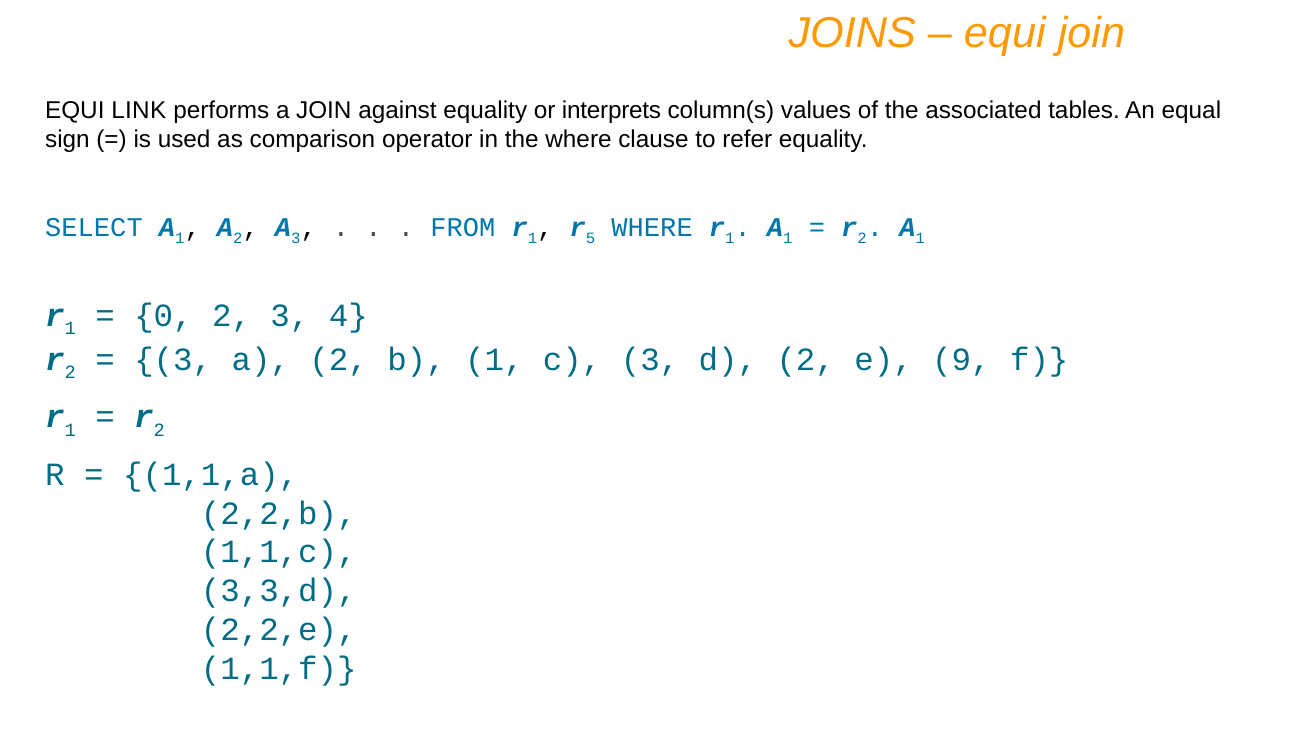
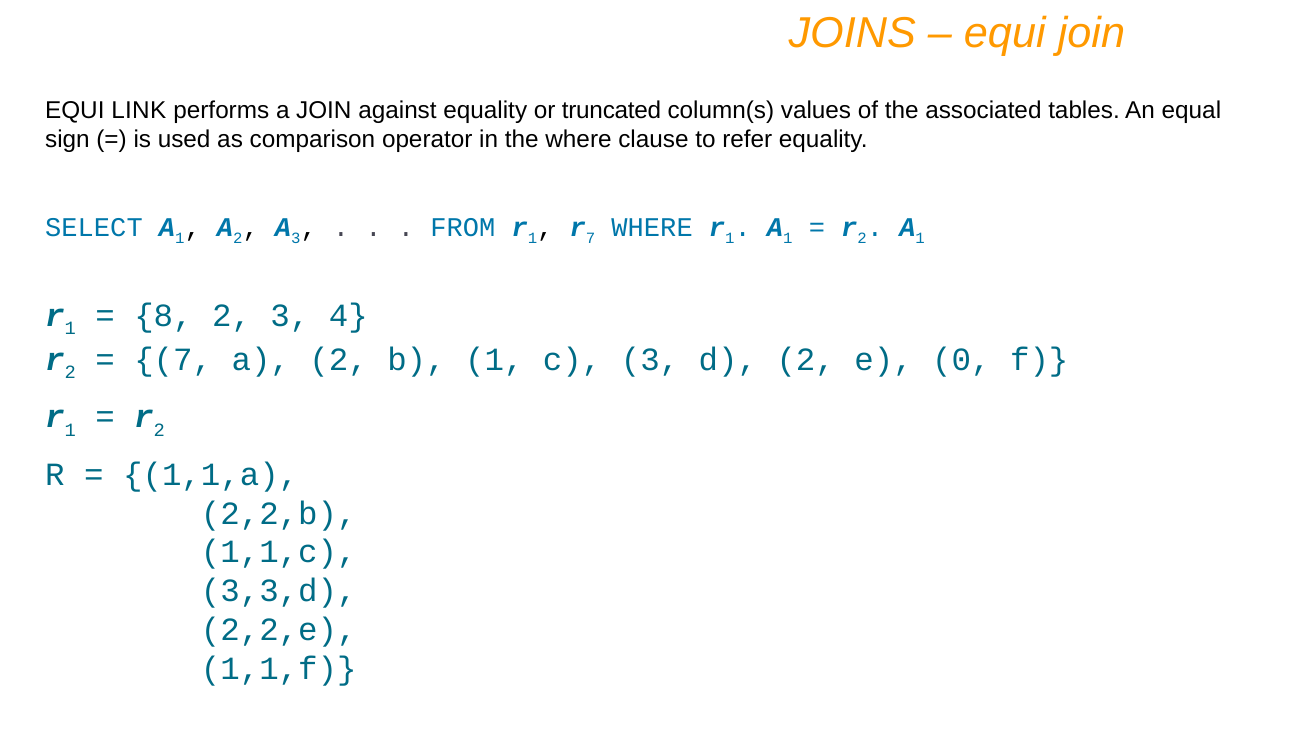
interprets: interprets -> truncated (612, 110)
r 5: 5 -> 7 (591, 238)
0: 0 -> 8 (163, 316)
3: 3 -> 7 (173, 360)
9: 9 -> 0 (961, 360)
